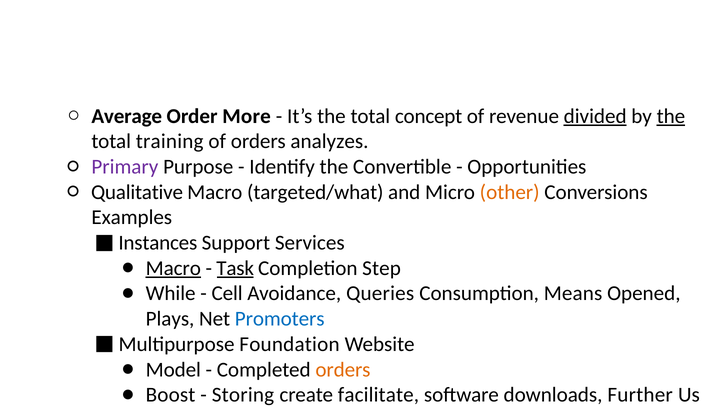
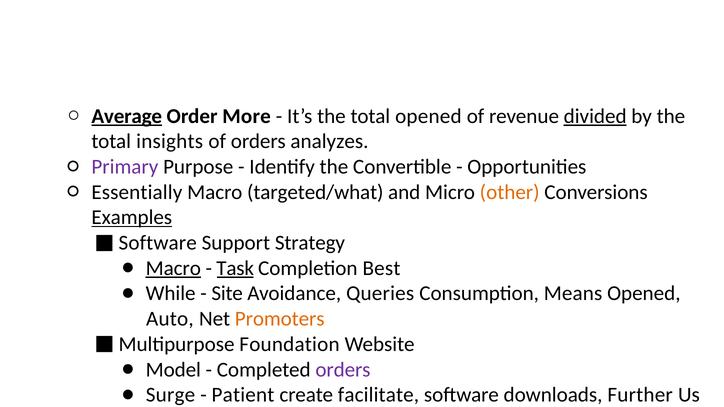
Average underline: none -> present (127, 116)
total concept: concept -> opened (428, 116)
the underline: present -> none (671, 116)
training: training -> insights (170, 142)
Qualitative: Qualitative -> Essentially (137, 192)
Examples underline: none -> present (132, 218)
Instances: Instances -> Software (158, 243)
Services: Services -> Strategy (310, 243)
Step: Step -> Best (381, 268)
Cell: Cell -> Site (227, 294)
Plays: Plays -> Auto (170, 319)
Promoters colour: blue -> orange (280, 319)
orders colour: orange -> purple (343, 370)
Boost: Boost -> Surge (171, 395)
Storing: Storing -> Patient (243, 395)
